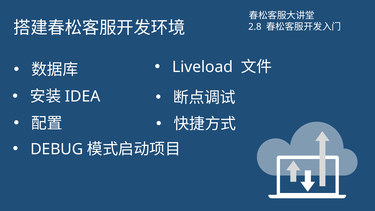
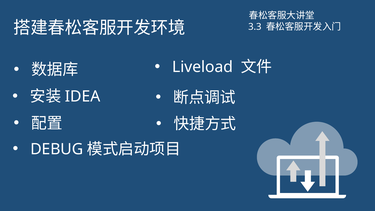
2.8: 2.8 -> 3.3 (255, 27)
